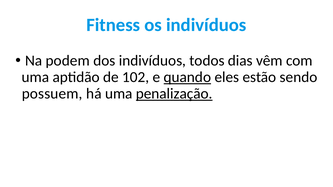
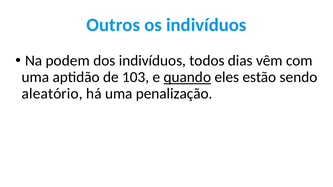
Fitness: Fitness -> Outros (113, 25)
102: 102 -> 103 (136, 77)
possuem: possuem -> aleatório (52, 94)
penalização underline: present -> none (174, 94)
